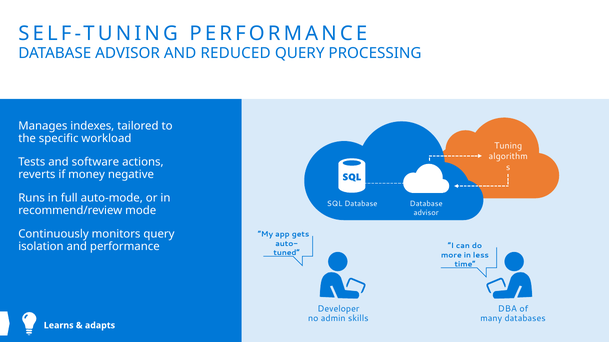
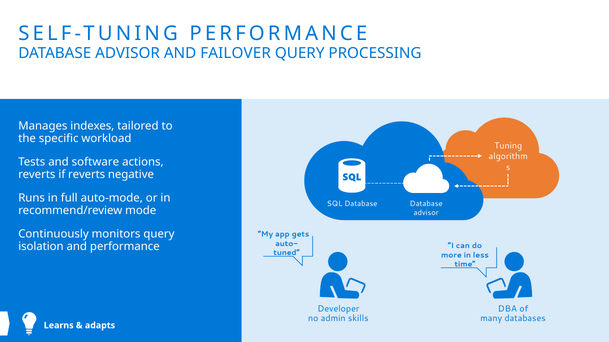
REDUCED: REDUCED -> FAILOVER (236, 53)
if money: money -> reverts (87, 175)
